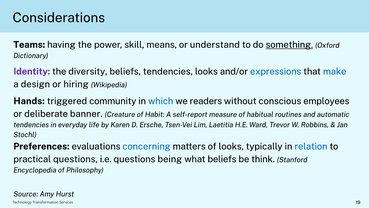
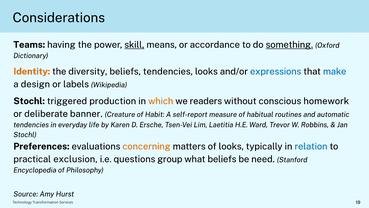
skill underline: none -> present (134, 45)
understand: understand -> accordance (215, 45)
Identity colour: purple -> orange (32, 71)
hiring: hiring -> labels (76, 84)
Hands: Hands -> Stochl (29, 101)
community: community -> production (113, 101)
which colour: blue -> orange (161, 101)
employees: employees -> homework (326, 101)
concerning colour: blue -> orange (146, 146)
practical questions: questions -> exclusion (75, 159)
being: being -> group (170, 159)
think: think -> need (263, 159)
